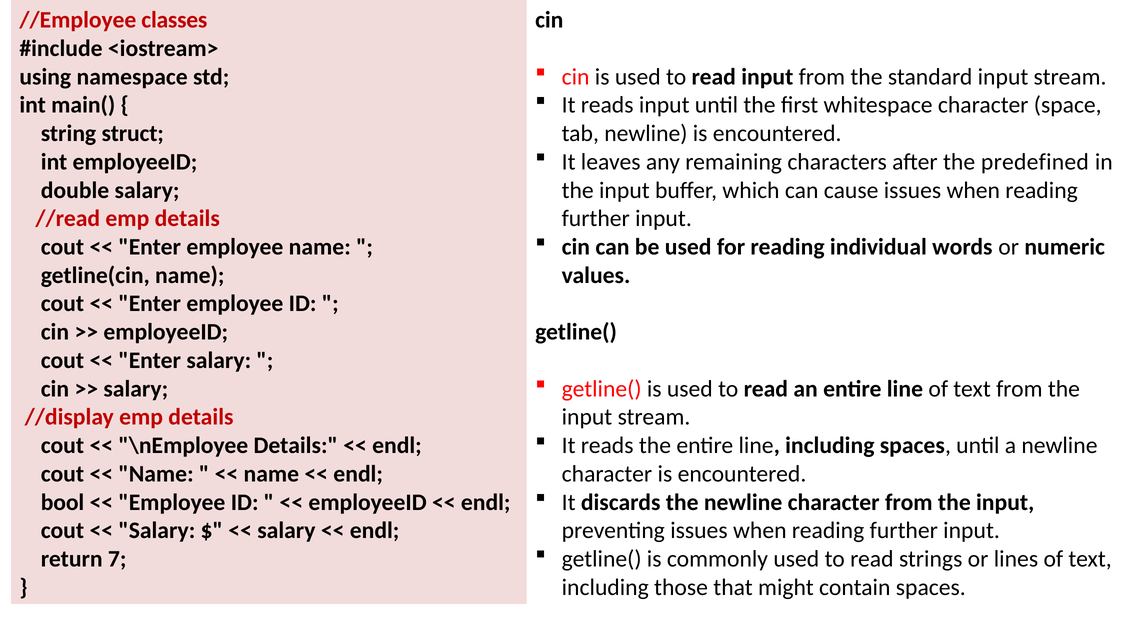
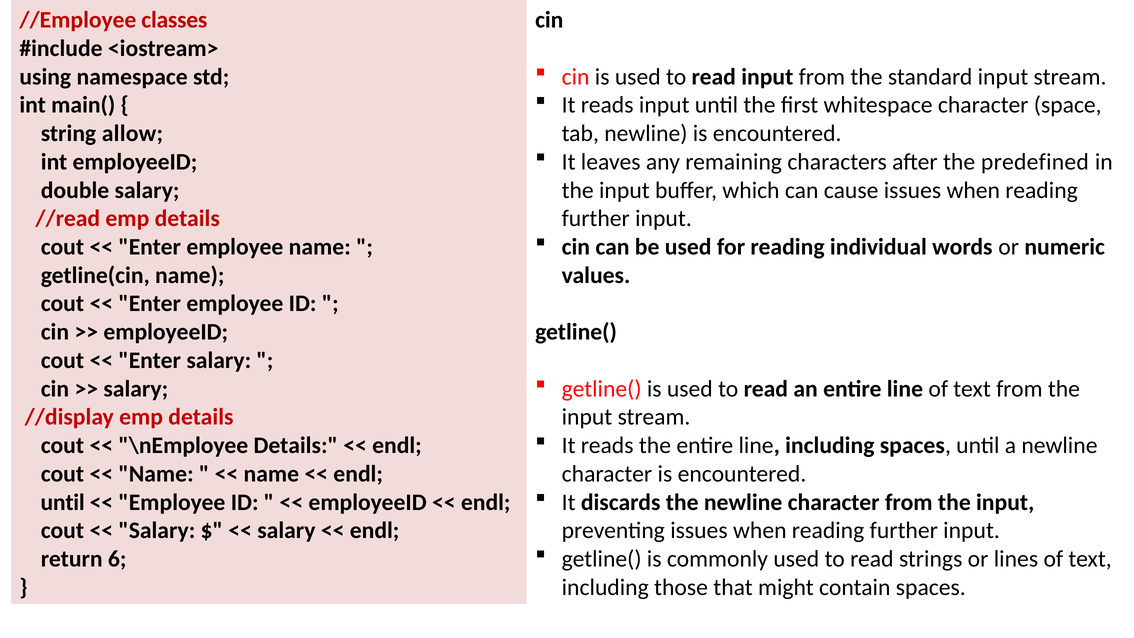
struct: struct -> allow (132, 133)
bool: bool -> until (63, 502)
7: 7 -> 6 (117, 559)
